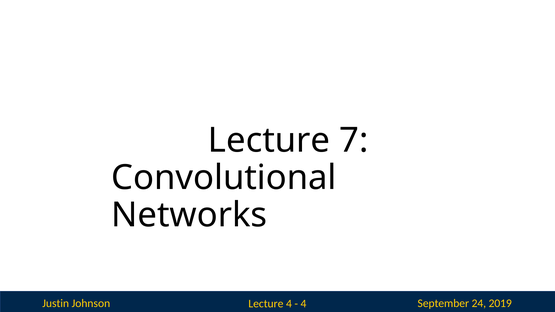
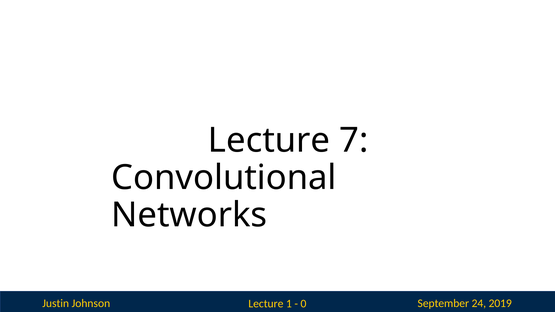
Lecture 4: 4 -> 1 (289, 304)
4: 4 -> 0 (303, 304)
